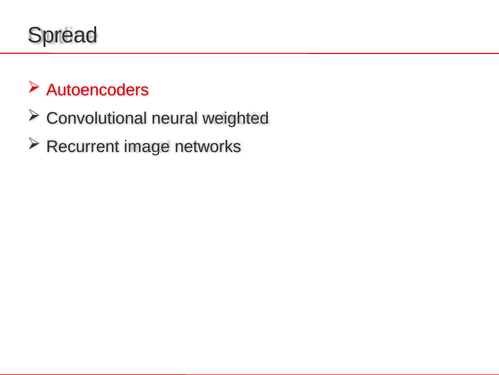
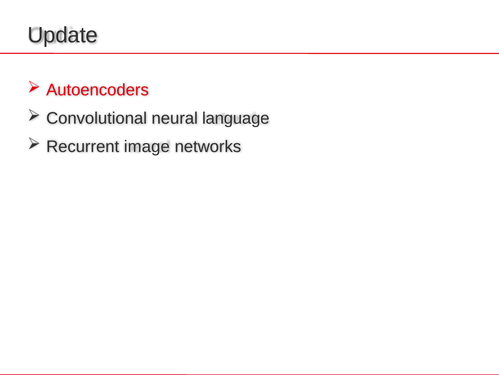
Spread: Spread -> Update (63, 35)
weighted: weighted -> language (236, 118)
